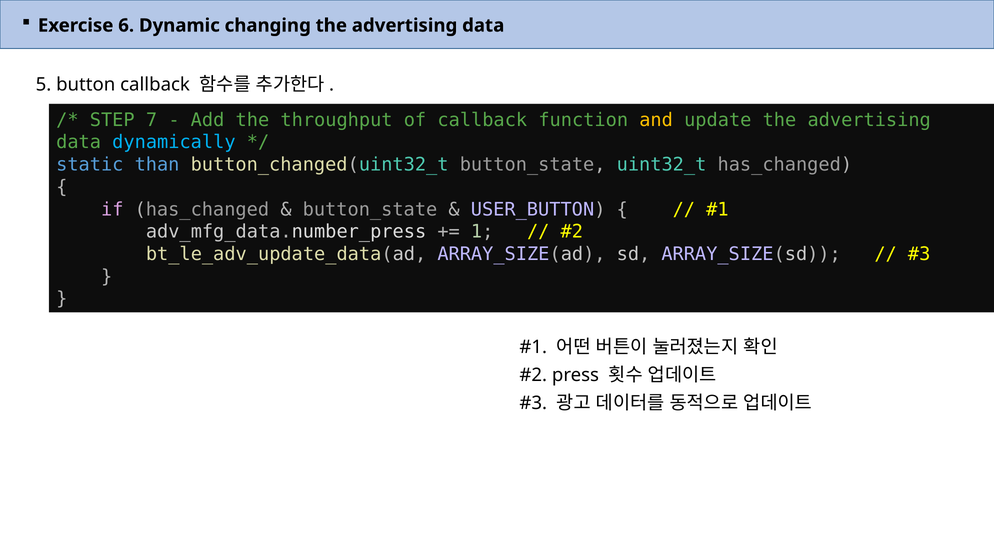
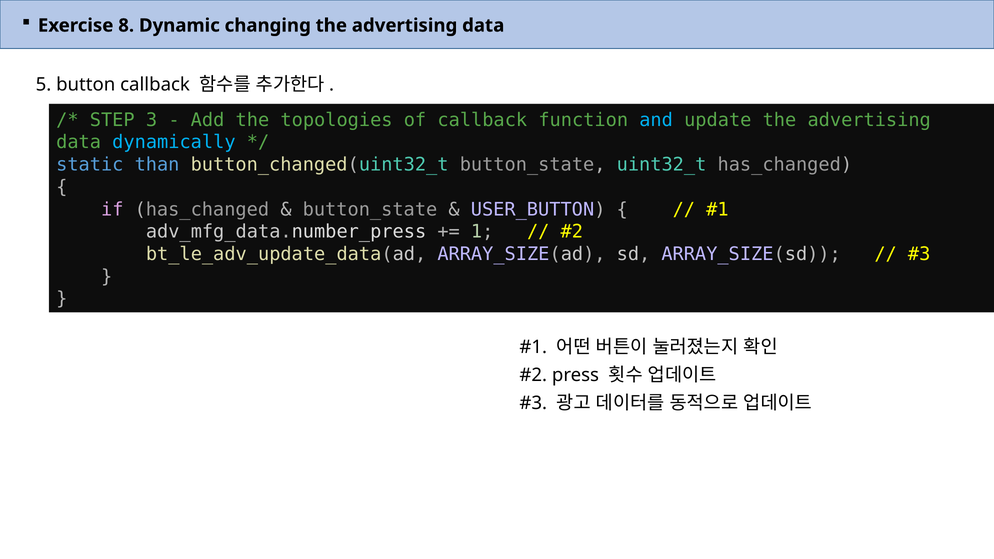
6: 6 -> 8 (126, 25)
7: 7 -> 3 (151, 120)
throughput: throughput -> topologies (337, 120)
and colour: yellow -> light blue (656, 120)
